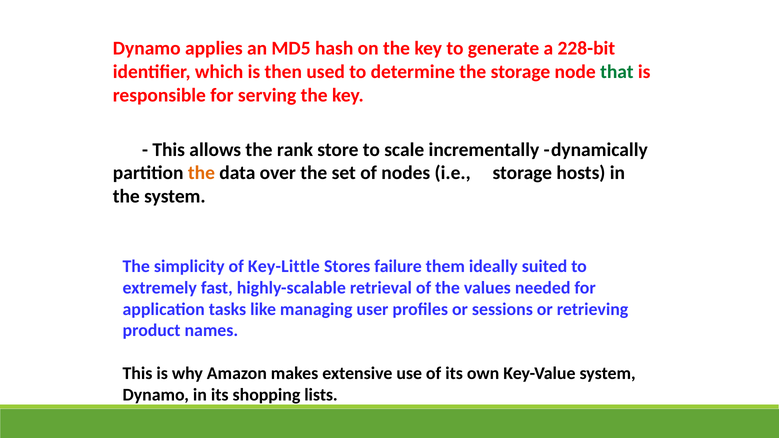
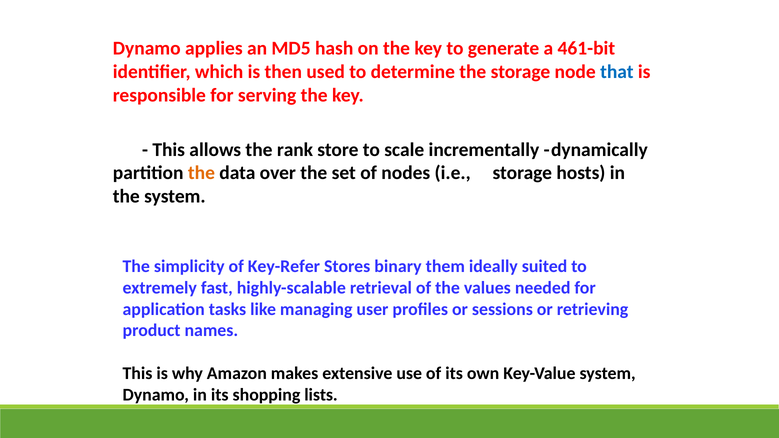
228-bit: 228-bit -> 461-bit (586, 48)
that colour: green -> blue (617, 72)
Key-Little: Key-Little -> Key-Refer (284, 266)
failure: failure -> binary (398, 266)
